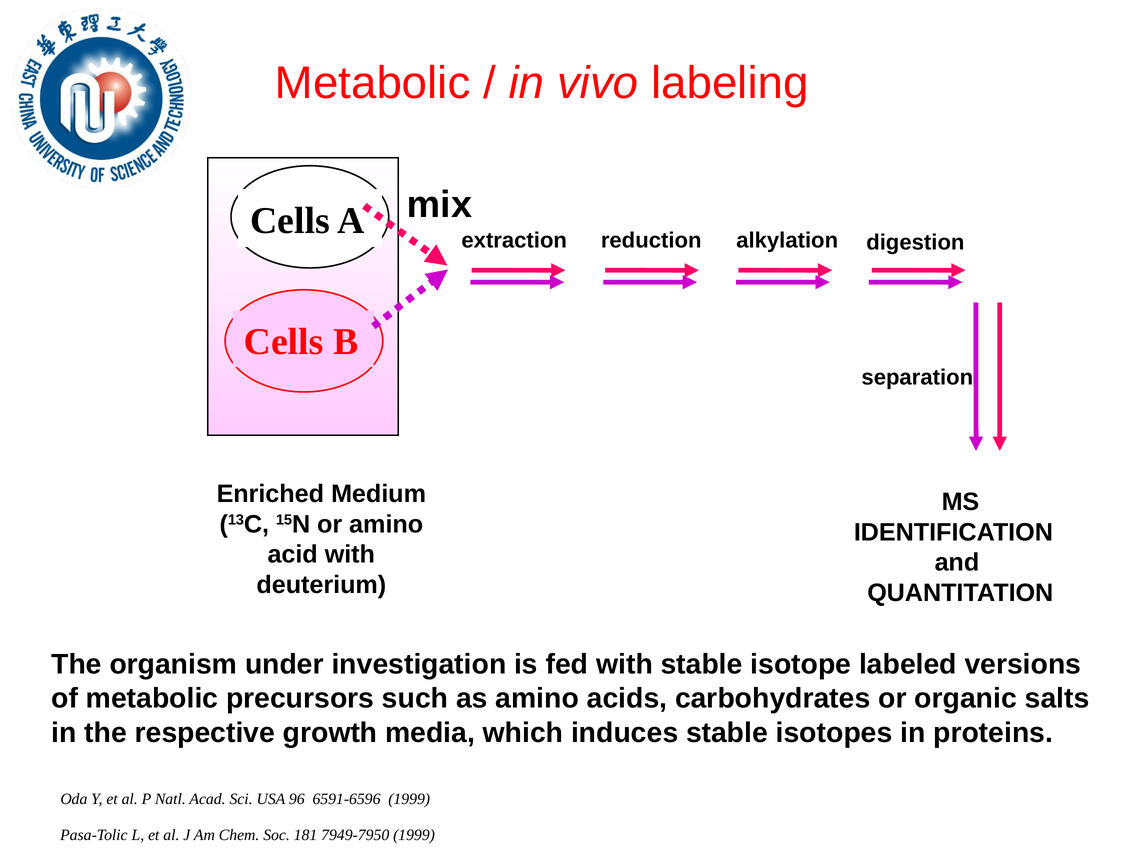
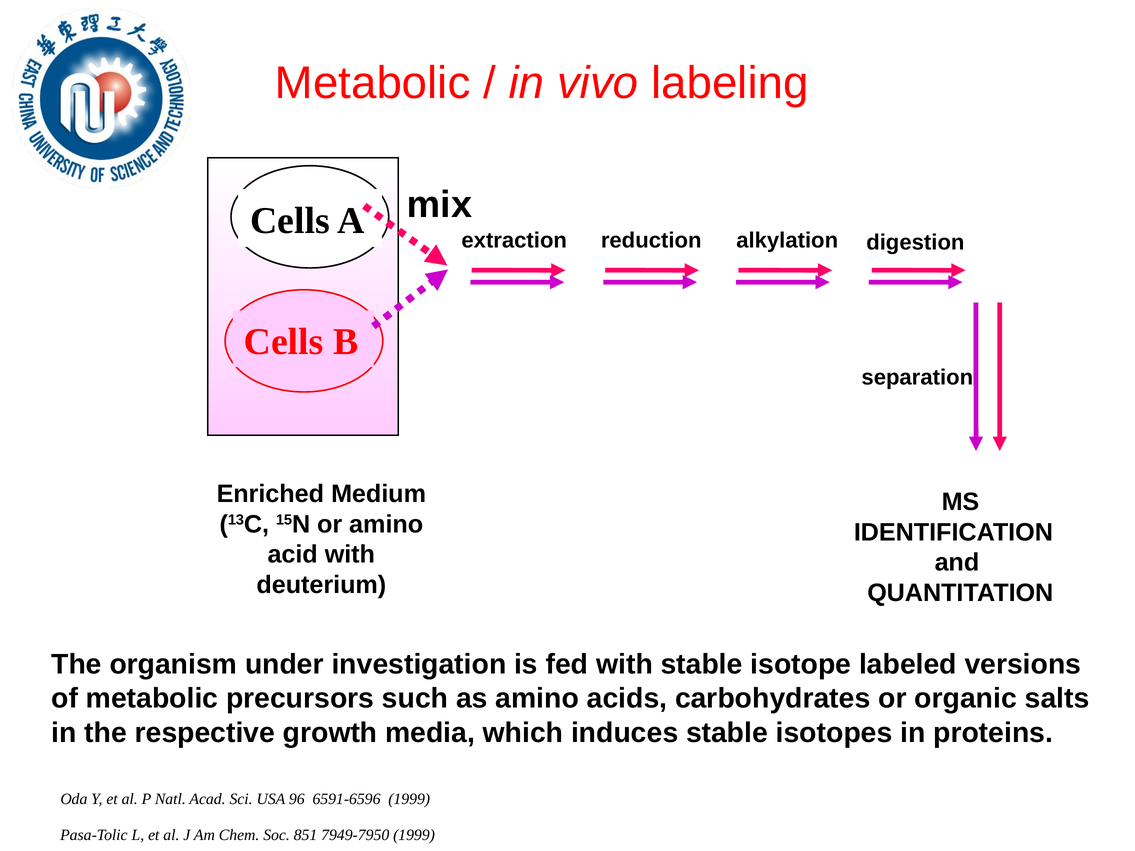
181: 181 -> 851 (306, 835)
